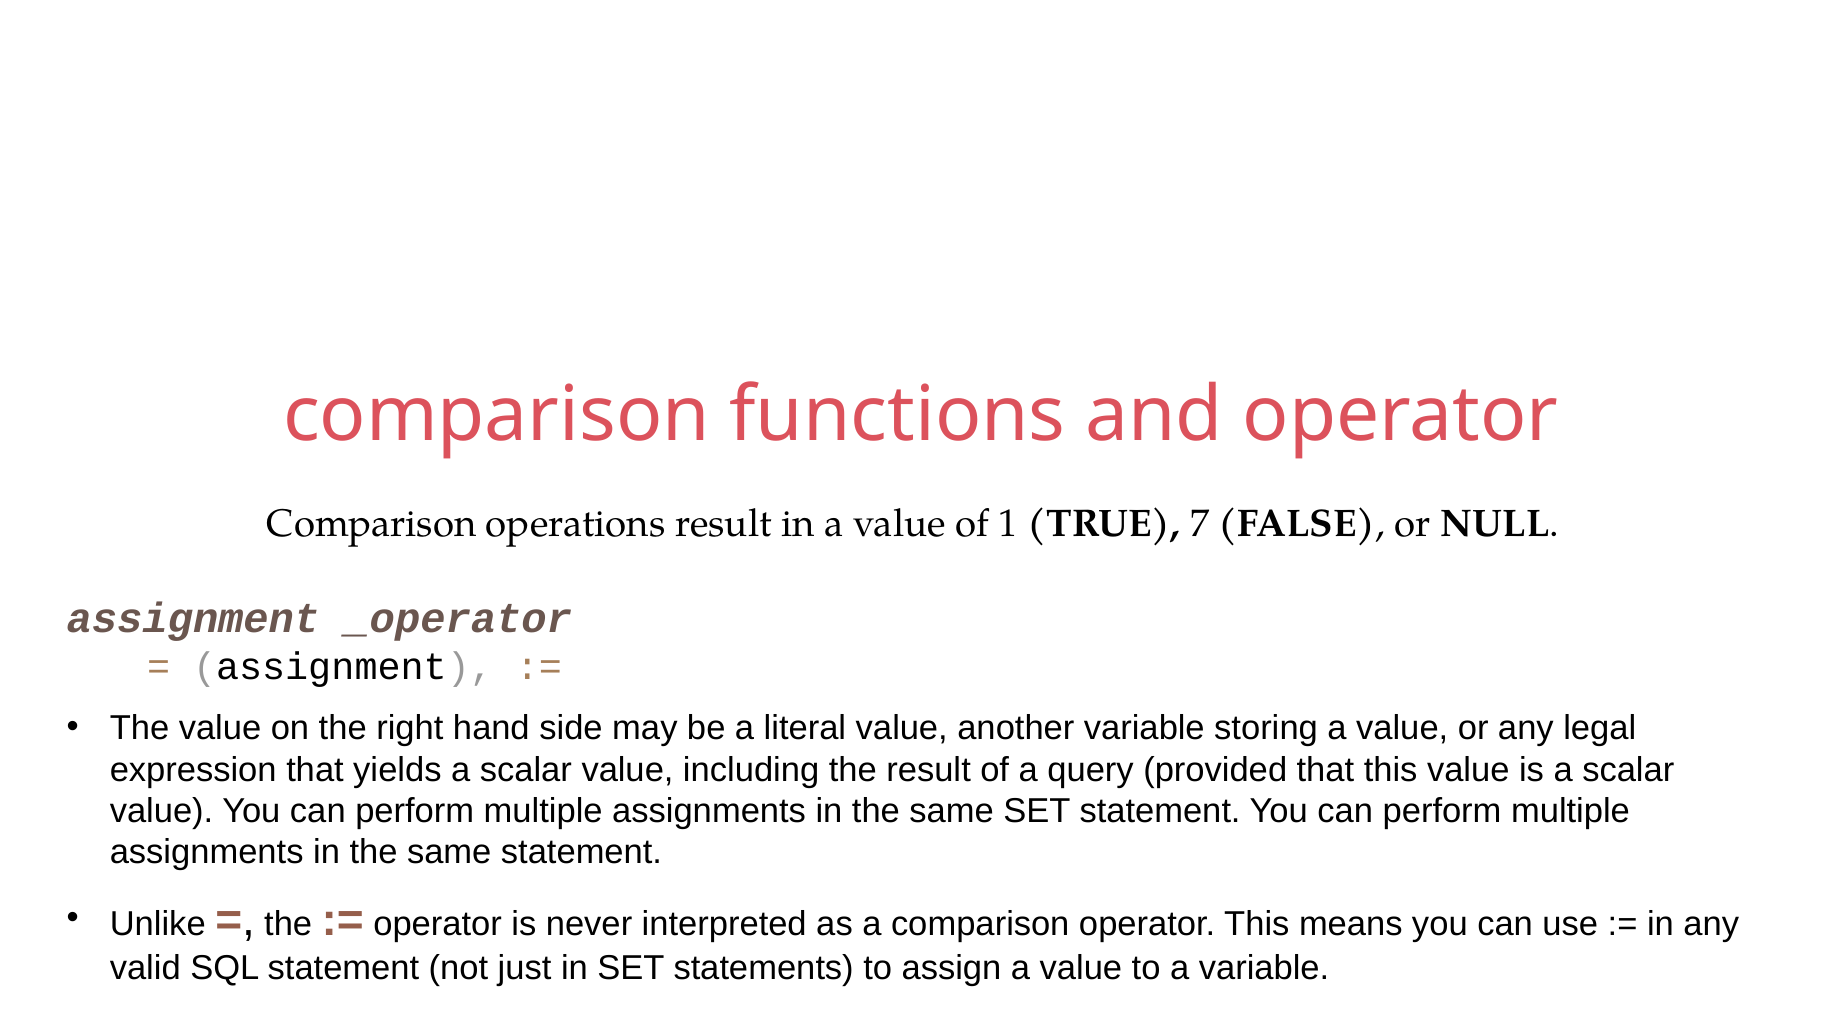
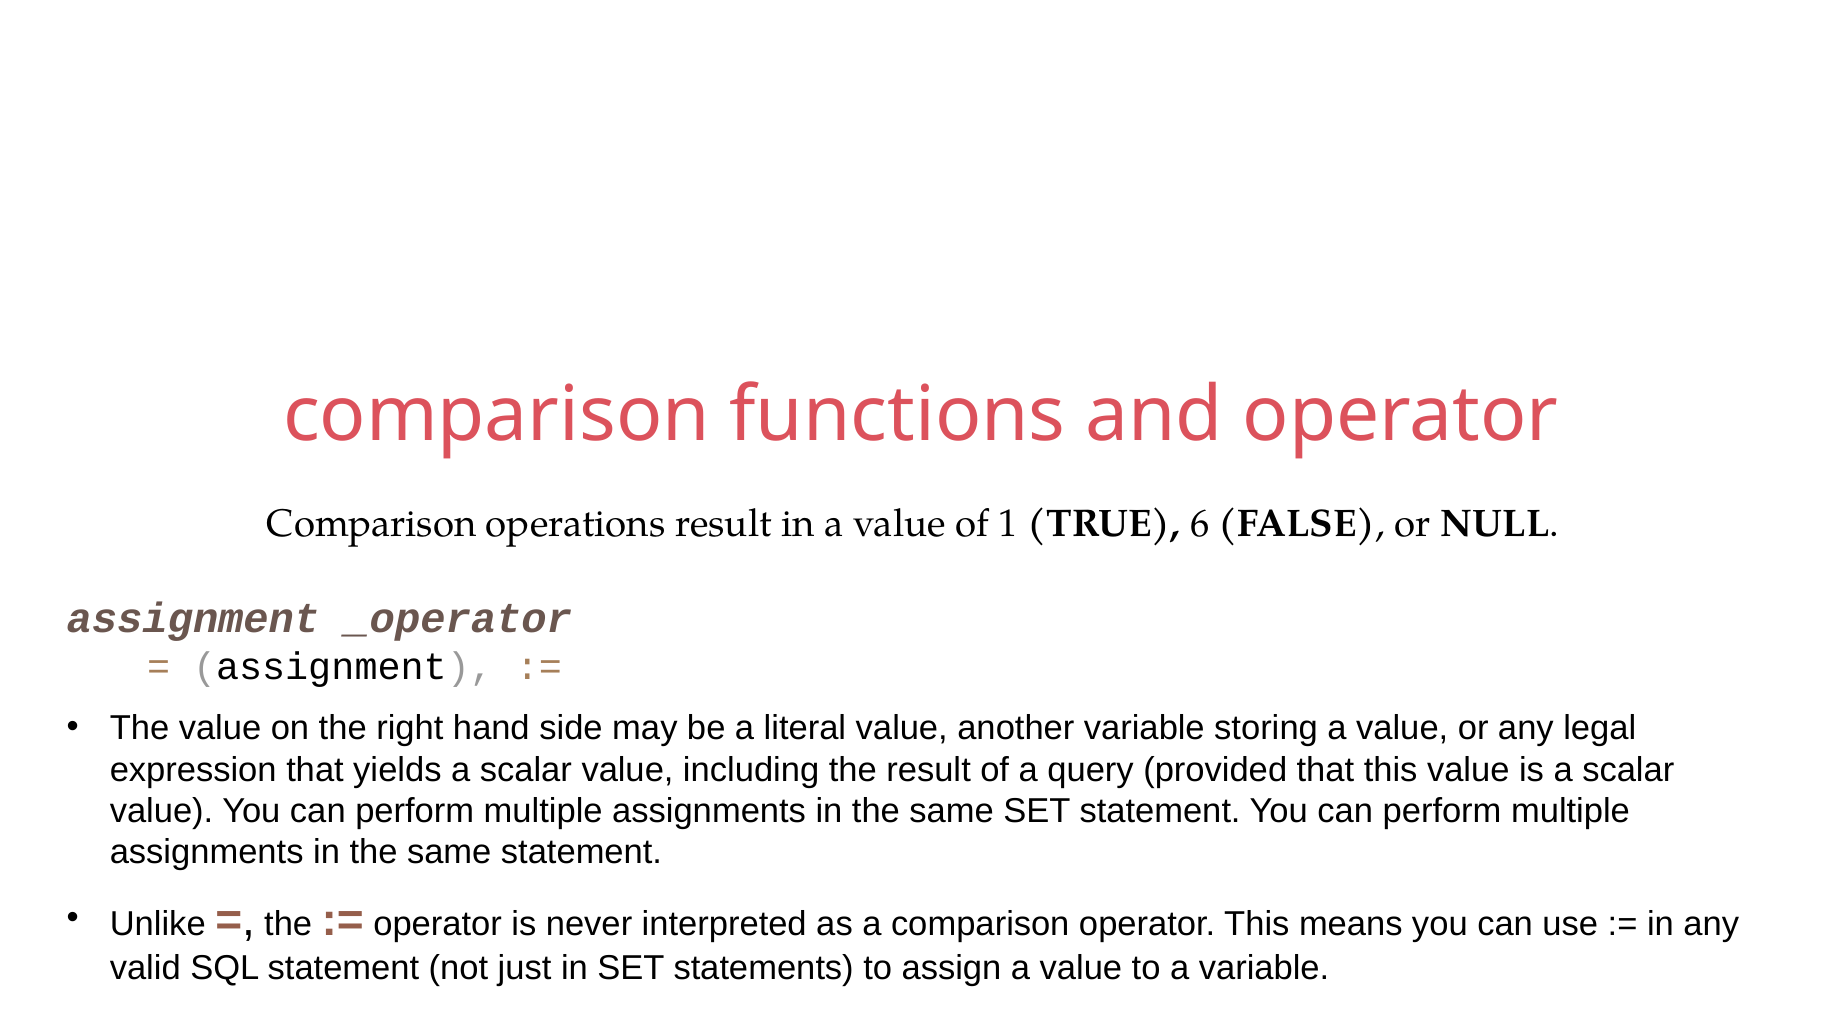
7: 7 -> 6 (1200, 524)
